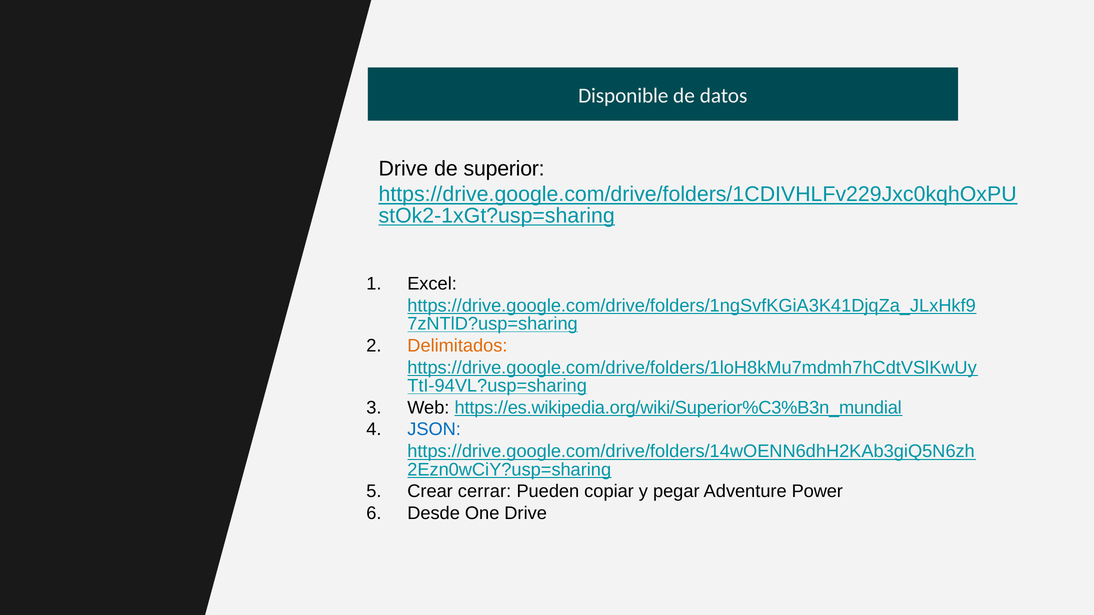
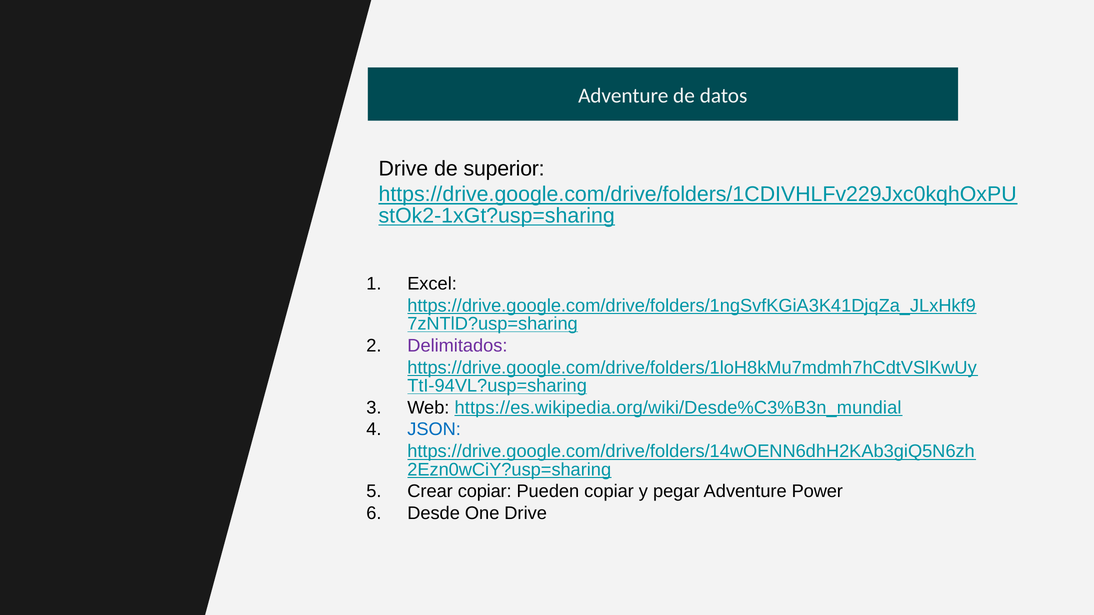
Disponible: Disponible -> Adventure (623, 96)
Delimitados colour: orange -> purple (457, 346)
https://es.wikipedia.org/wiki/Superior%C3%B3n_mundial: https://es.wikipedia.org/wiki/Superior%C3%B3n_mundial -> https://es.wikipedia.org/wiki/Desde%C3%B3n_mundial (678, 408)
Crear cerrar: cerrar -> copiar (485, 492)
